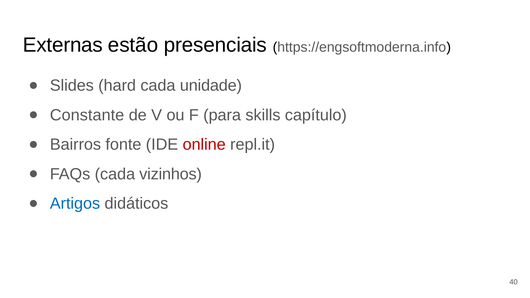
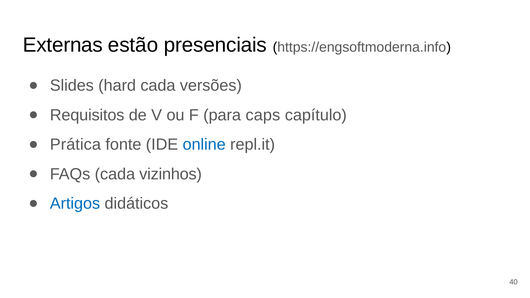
unidade: unidade -> versões (211, 86)
Constante: Constante -> Requisitos (87, 115)
skills: skills -> caps (263, 115)
Bairros: Bairros -> Prática (75, 145)
online colour: red -> blue (204, 145)
